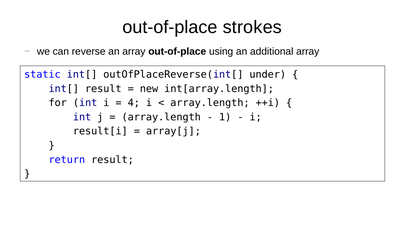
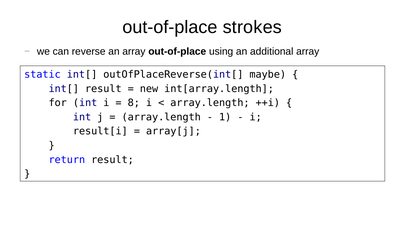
under: under -> maybe (268, 75)
4: 4 -> 8 (134, 103)
